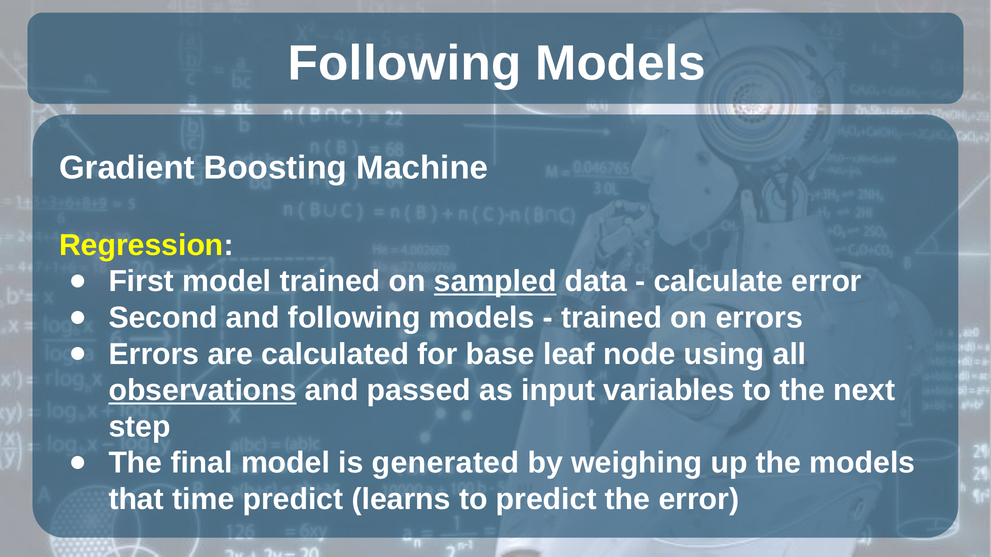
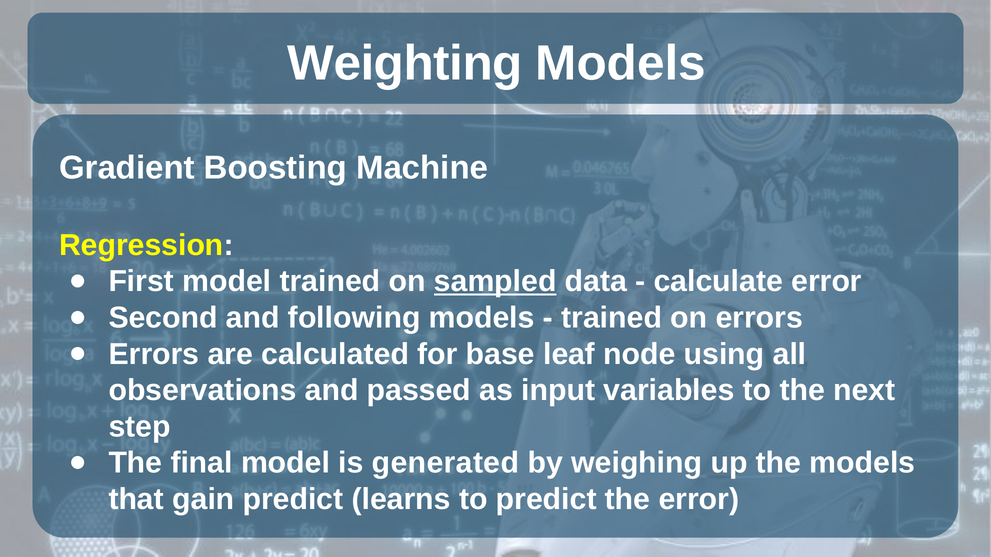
Following: Following -> Weighting (405, 63)
observations underline: present -> none (203, 391)
time: time -> gain (203, 500)
